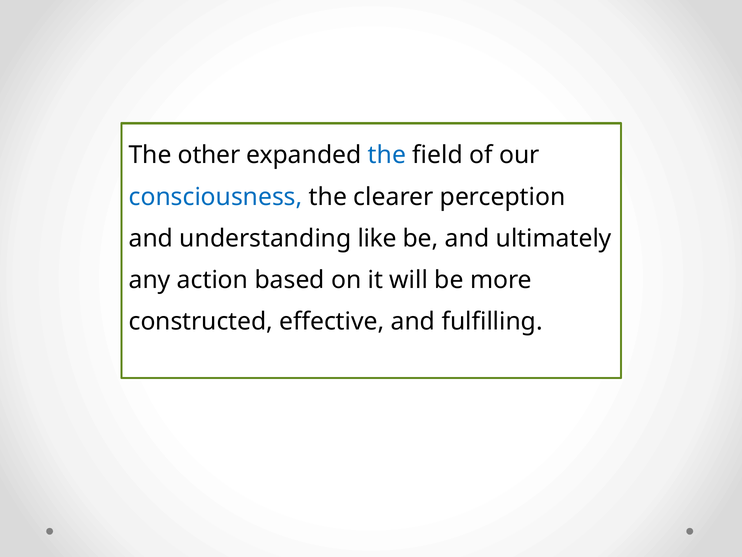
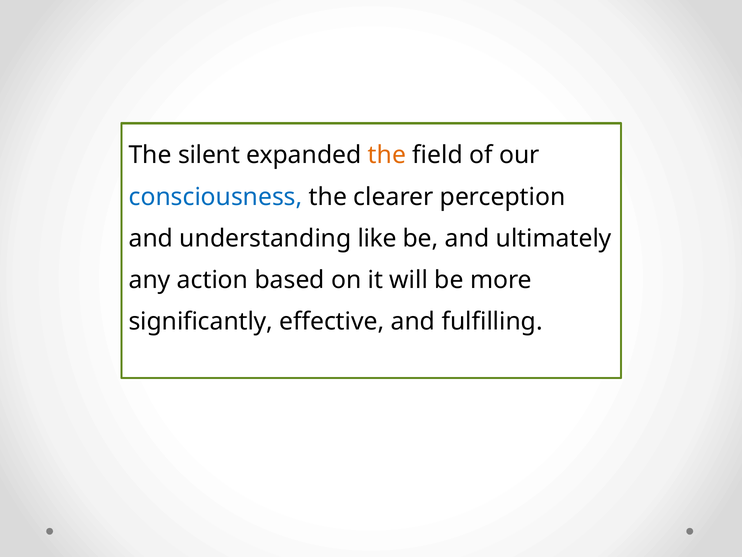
other: other -> silent (209, 155)
the colour: blue -> orange (387, 155)
constructed: constructed -> significantly (201, 321)
